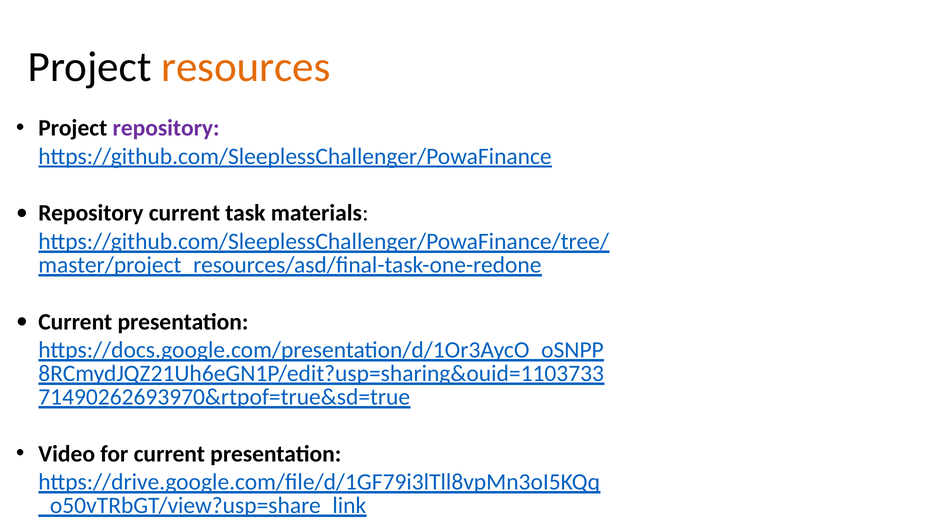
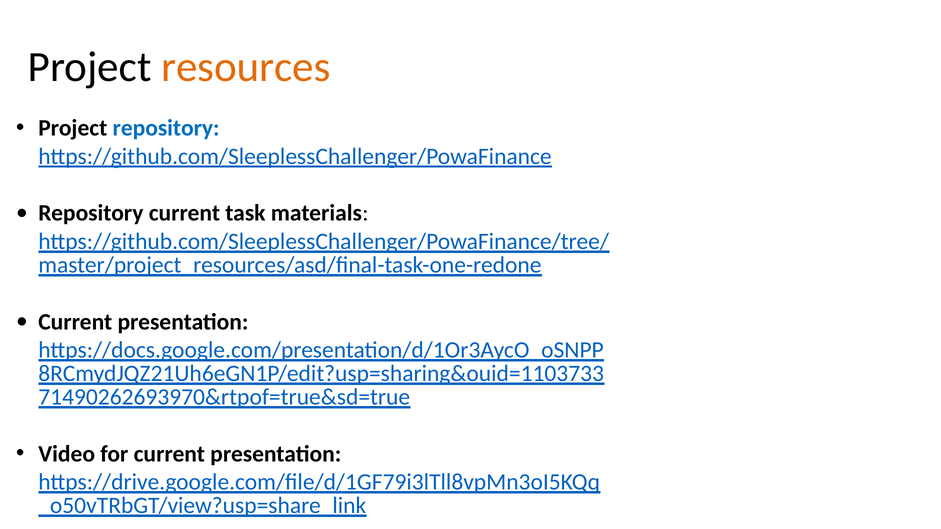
repository colour: purple -> blue (166, 128)
